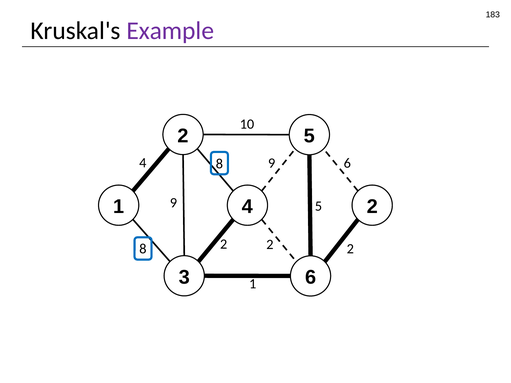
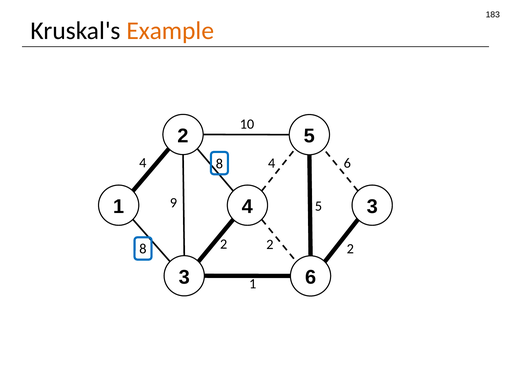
Example colour: purple -> orange (170, 31)
8 9: 9 -> 4 (272, 163)
4 2: 2 -> 3 (372, 207)
